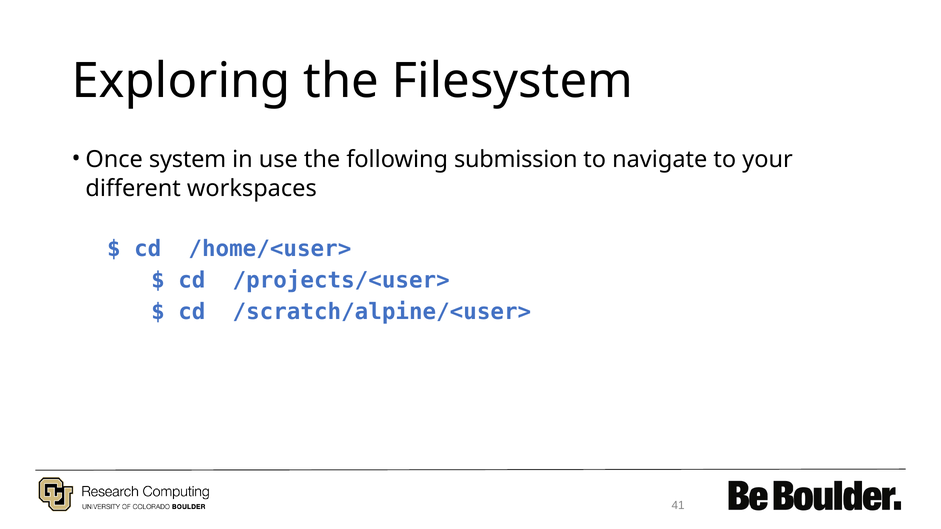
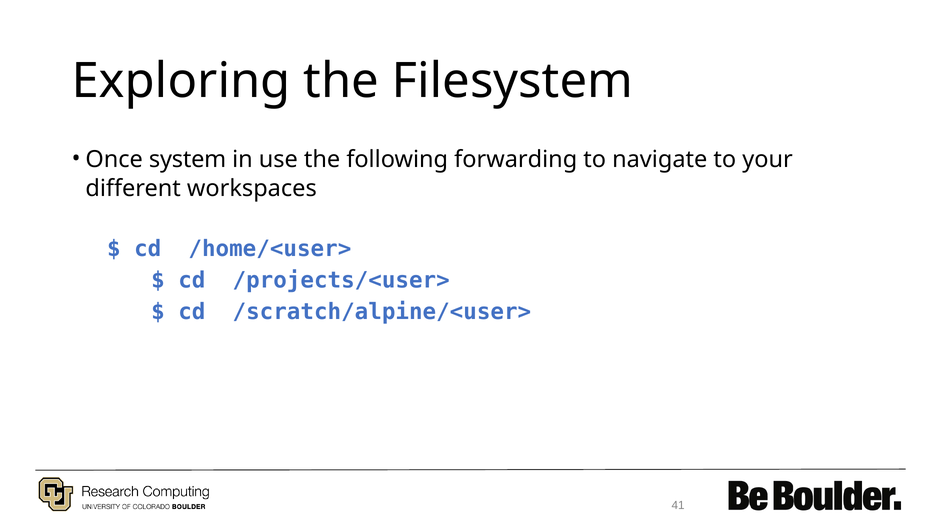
submission: submission -> forwarding (516, 160)
